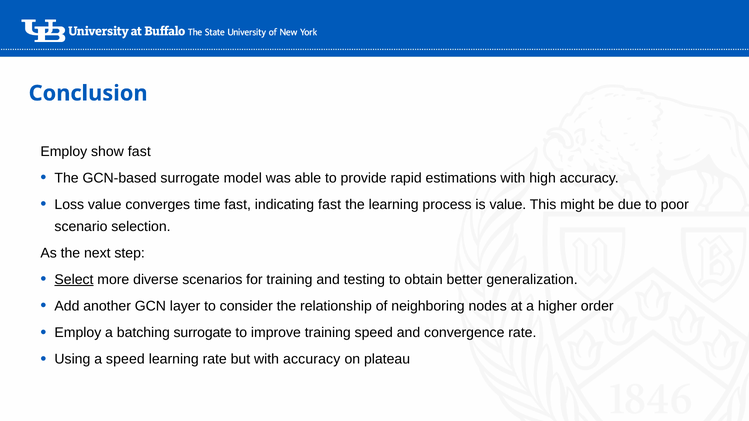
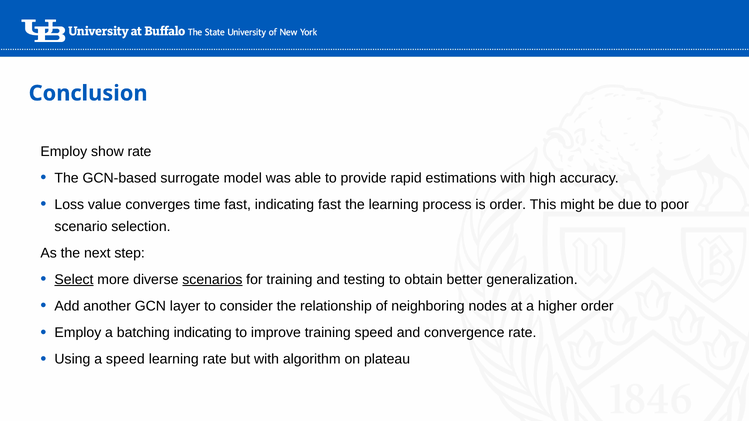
show fast: fast -> rate (139, 152)
is value: value -> order (508, 205)
scenarios underline: none -> present (212, 280)
batching surrogate: surrogate -> indicating (203, 333)
with accuracy: accuracy -> algorithm (312, 360)
